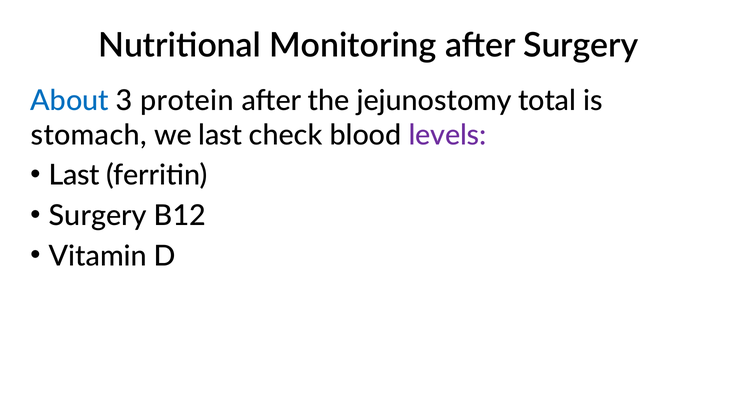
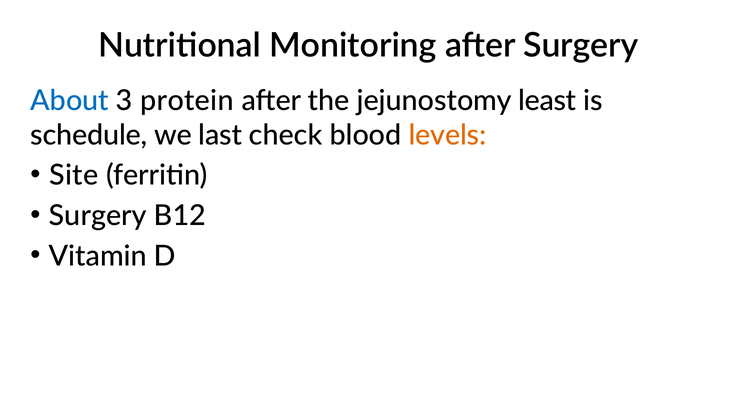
total: total -> least (547, 101)
stomach: stomach -> schedule (89, 135)
levels colour: purple -> orange (448, 135)
Last: Last -> Site (74, 175)
